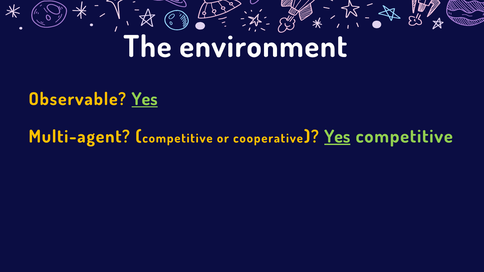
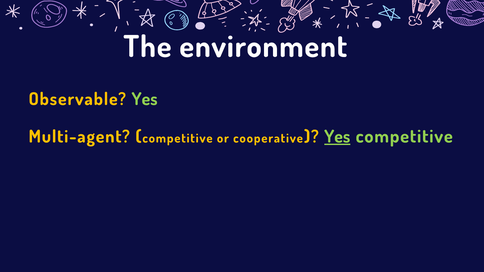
Yes underline: present -> none (145, 99)
